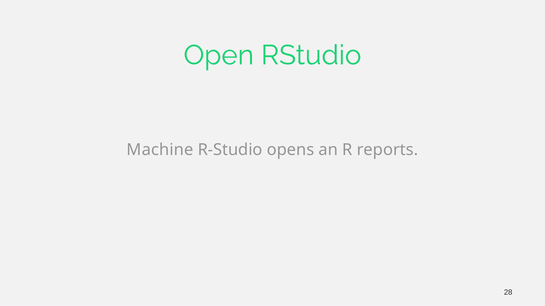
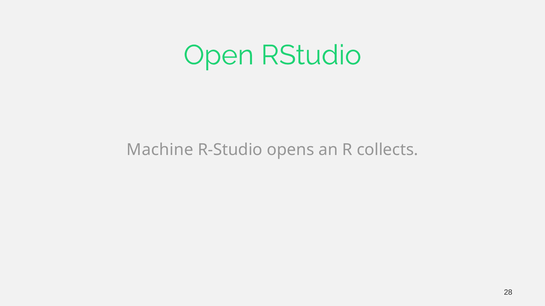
reports: reports -> collects (387, 150)
